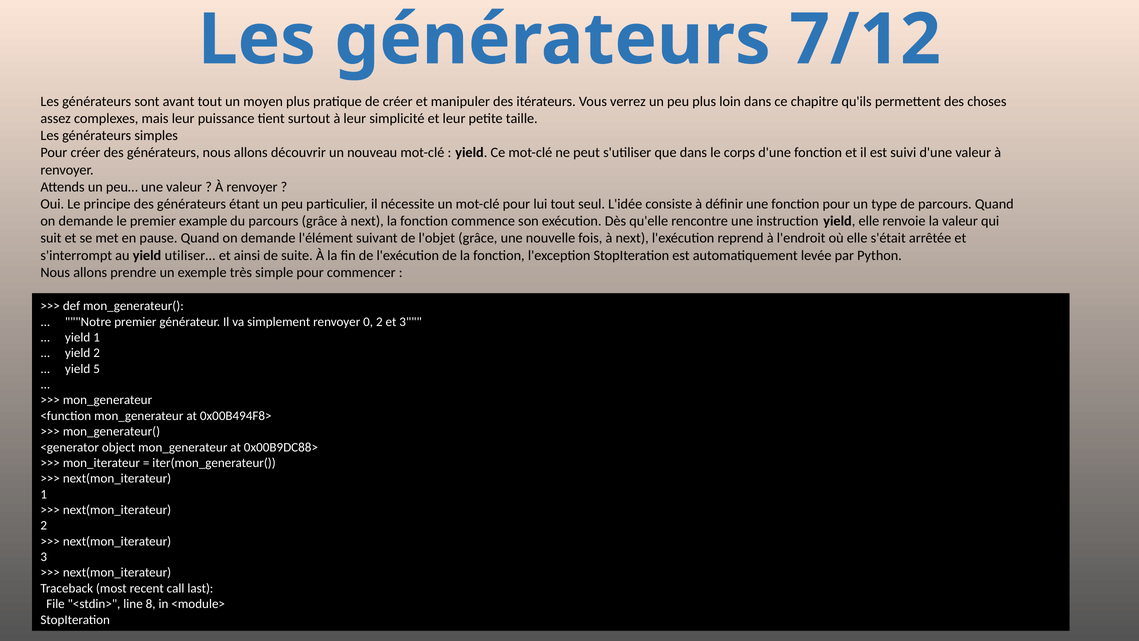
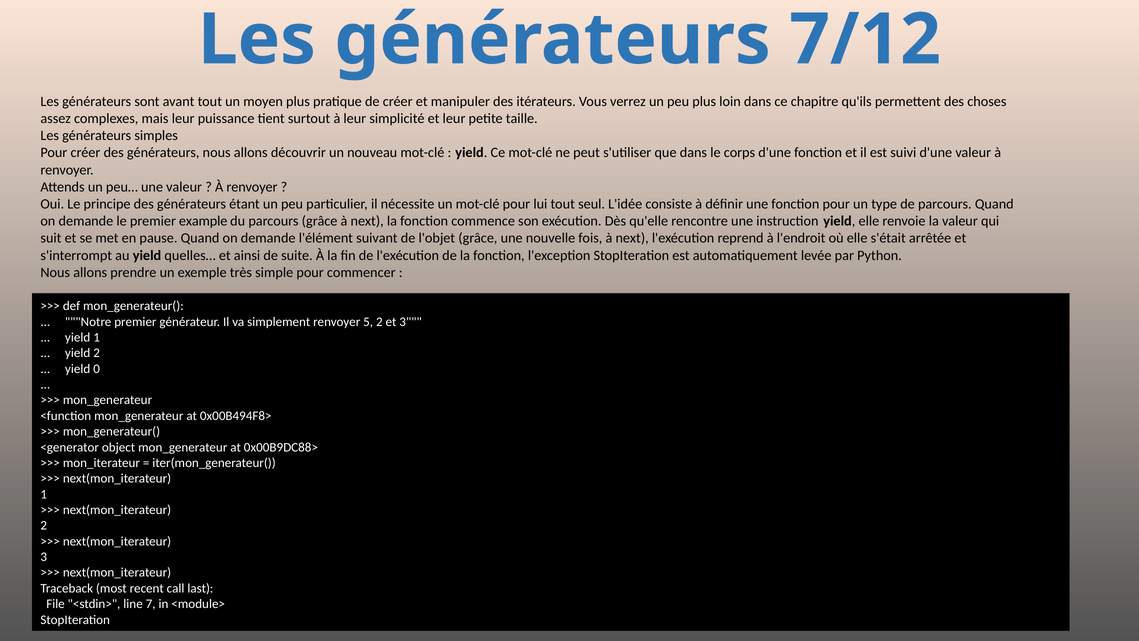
utiliser…: utiliser… -> quelles… (190, 255)
0: 0 -> 5 (368, 322)
5: 5 -> 0 (97, 369)
8: 8 -> 7 (151, 604)
